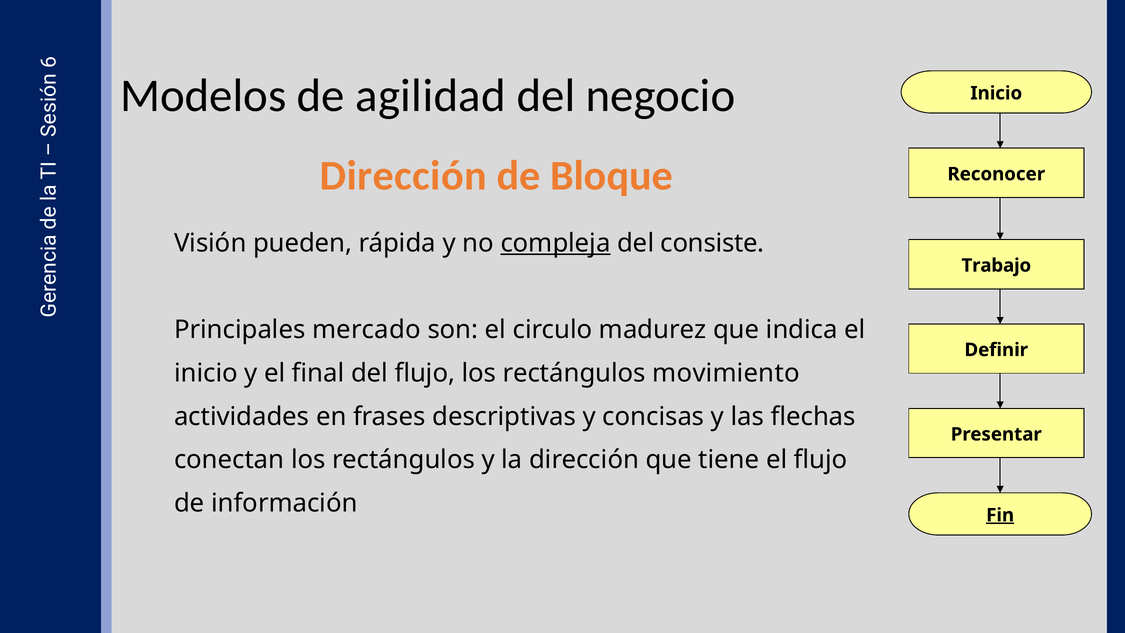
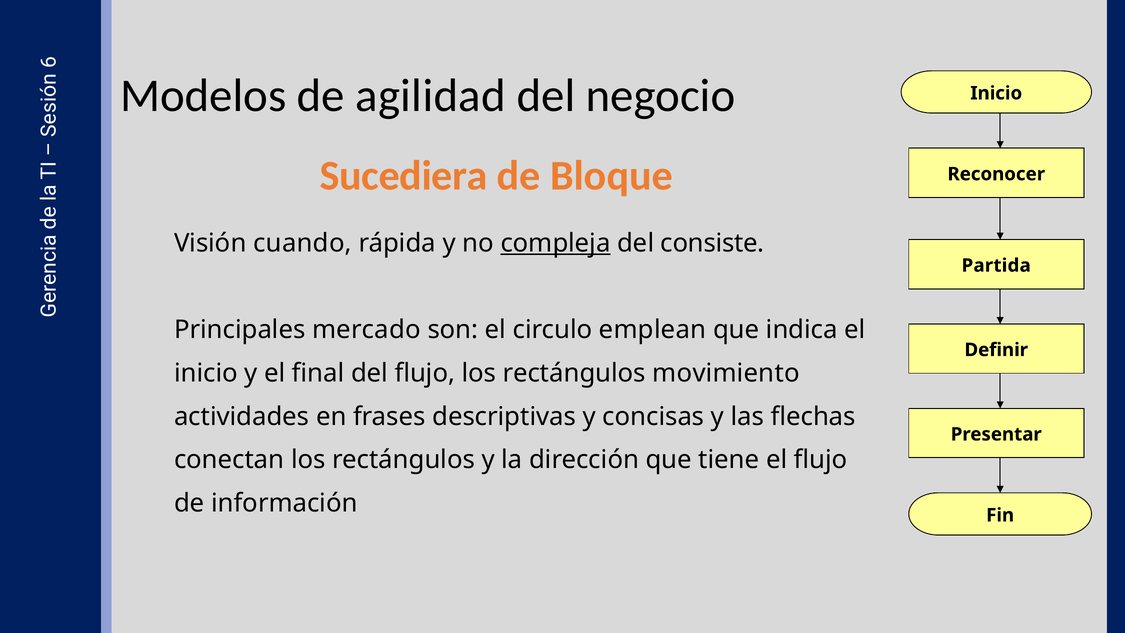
Dirección: Dirección -> Sucediera (404, 176)
pueden: pueden -> cuando (302, 243)
Trabajo: Trabajo -> Partida (996, 265)
madurez: madurez -> emplean (653, 330)
Fin underline: present -> none (1000, 515)
